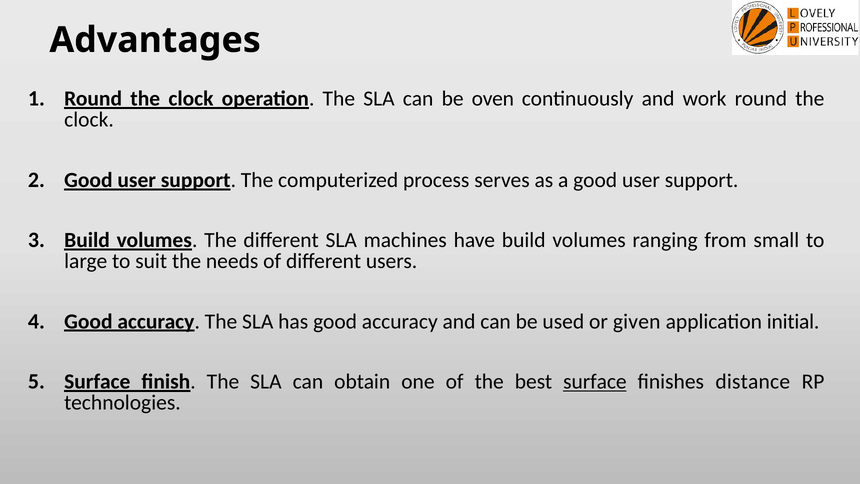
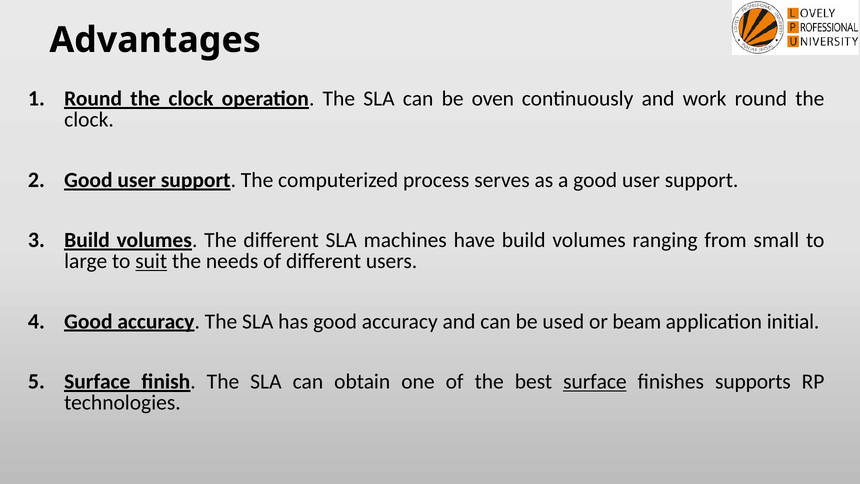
suit underline: none -> present (151, 261)
given: given -> beam (637, 321)
distance: distance -> supports (753, 381)
